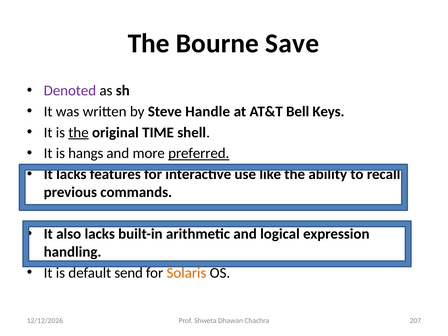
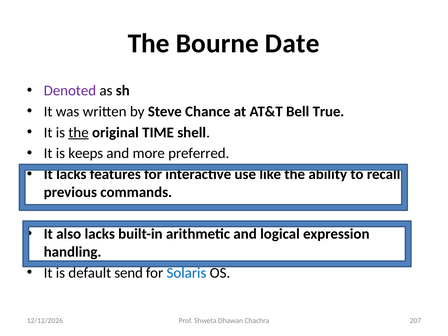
Save: Save -> Date (292, 43)
Handle: Handle -> Chance (208, 112)
Keys: Keys -> True (328, 112)
hangs: hangs -> keeps (86, 153)
preferred underline: present -> none (199, 153)
Solaris colour: orange -> blue (186, 273)
